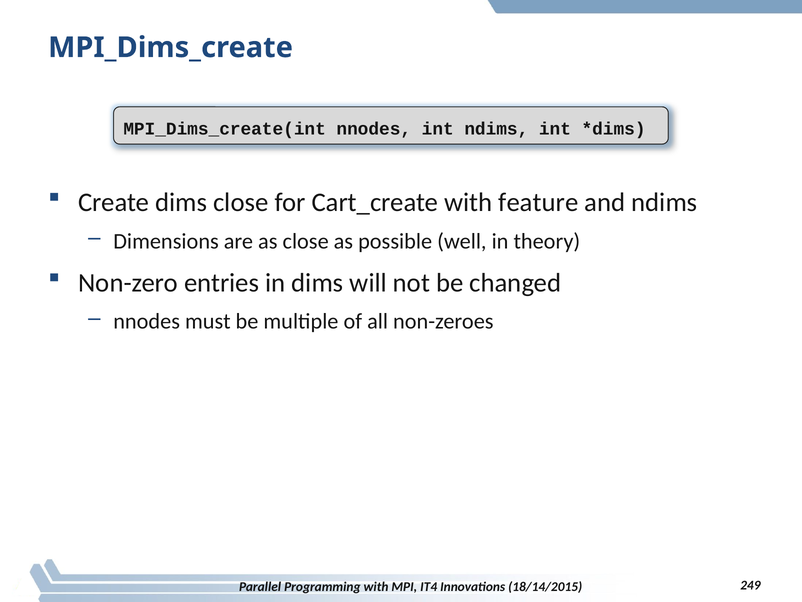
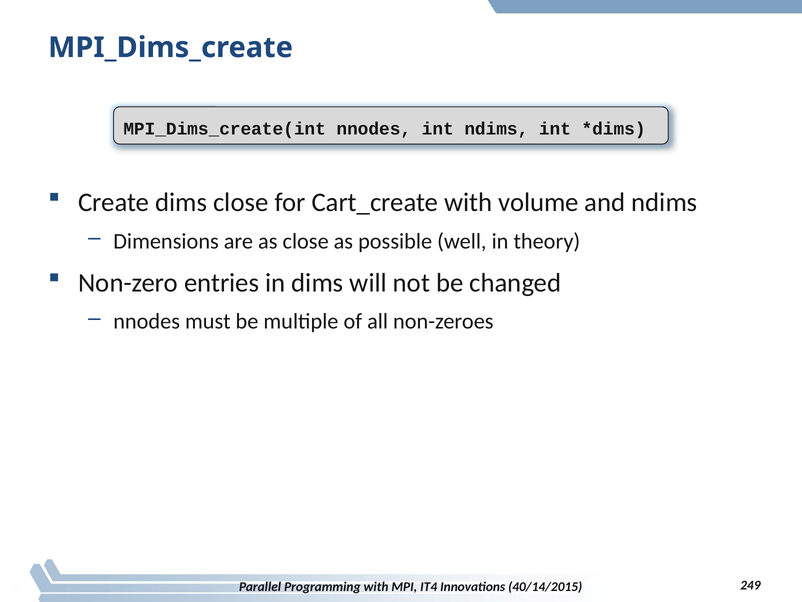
feature: feature -> volume (538, 202)
18/14/2015: 18/14/2015 -> 40/14/2015 (545, 586)
